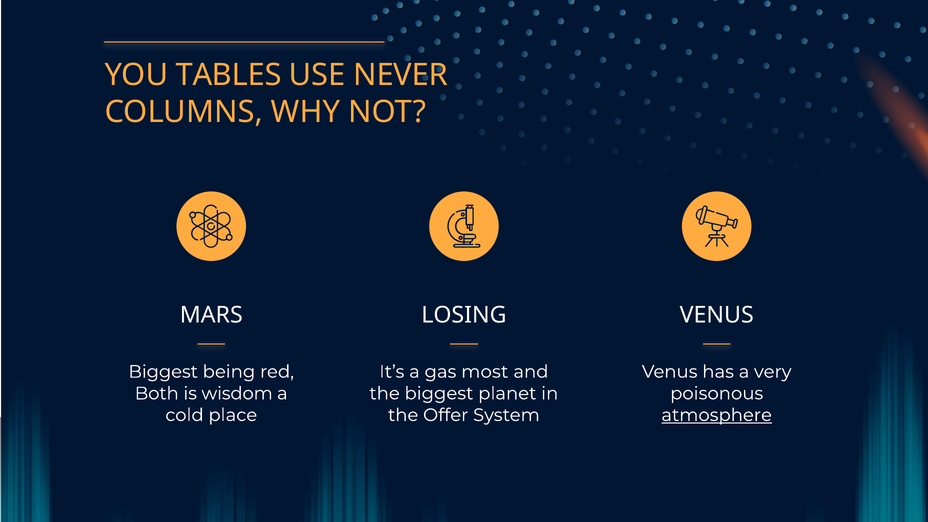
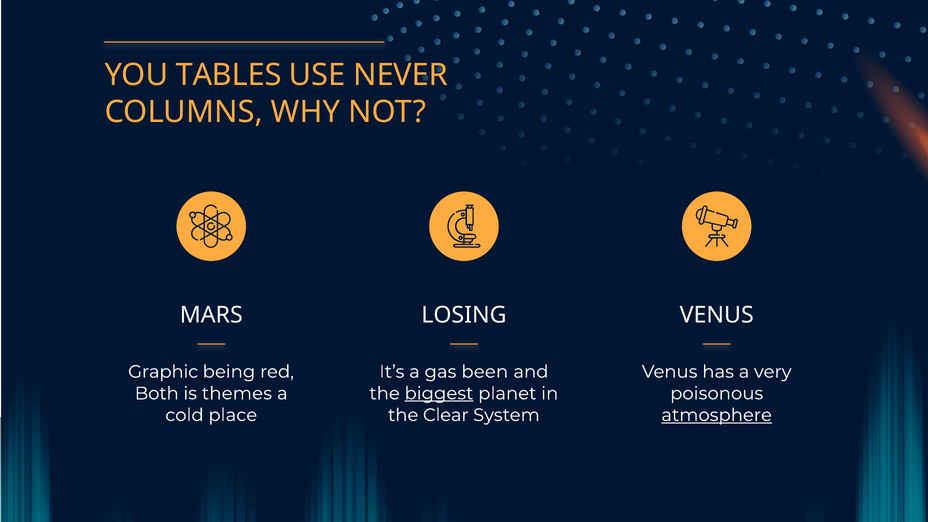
Biggest: Biggest -> Graphic (163, 372)
most: most -> been (485, 372)
wisdom: wisdom -> themes (237, 393)
biggest underline: none -> present (439, 393)
Offer: Offer -> Clear (446, 415)
